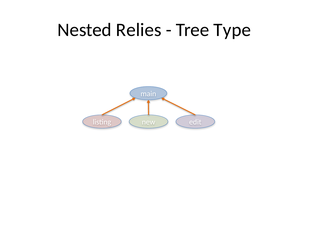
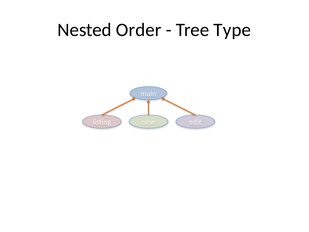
Relies: Relies -> Order (139, 30)
